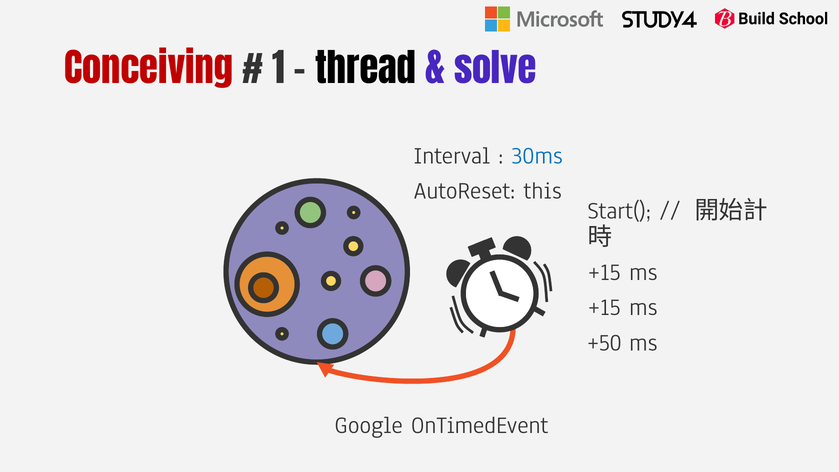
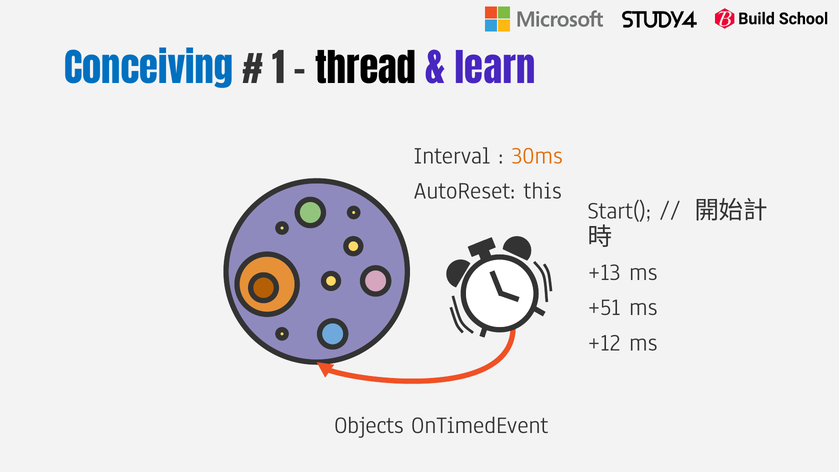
Conceiving colour: red -> blue (149, 71)
solve: solve -> learn (495, 71)
30ms colour: blue -> orange (537, 155)
+15: +15 -> +13 (604, 272)
+15: +15 -> +51 (604, 307)
+50: +50 -> +12 (604, 343)
Google: Google -> Objects (369, 425)
